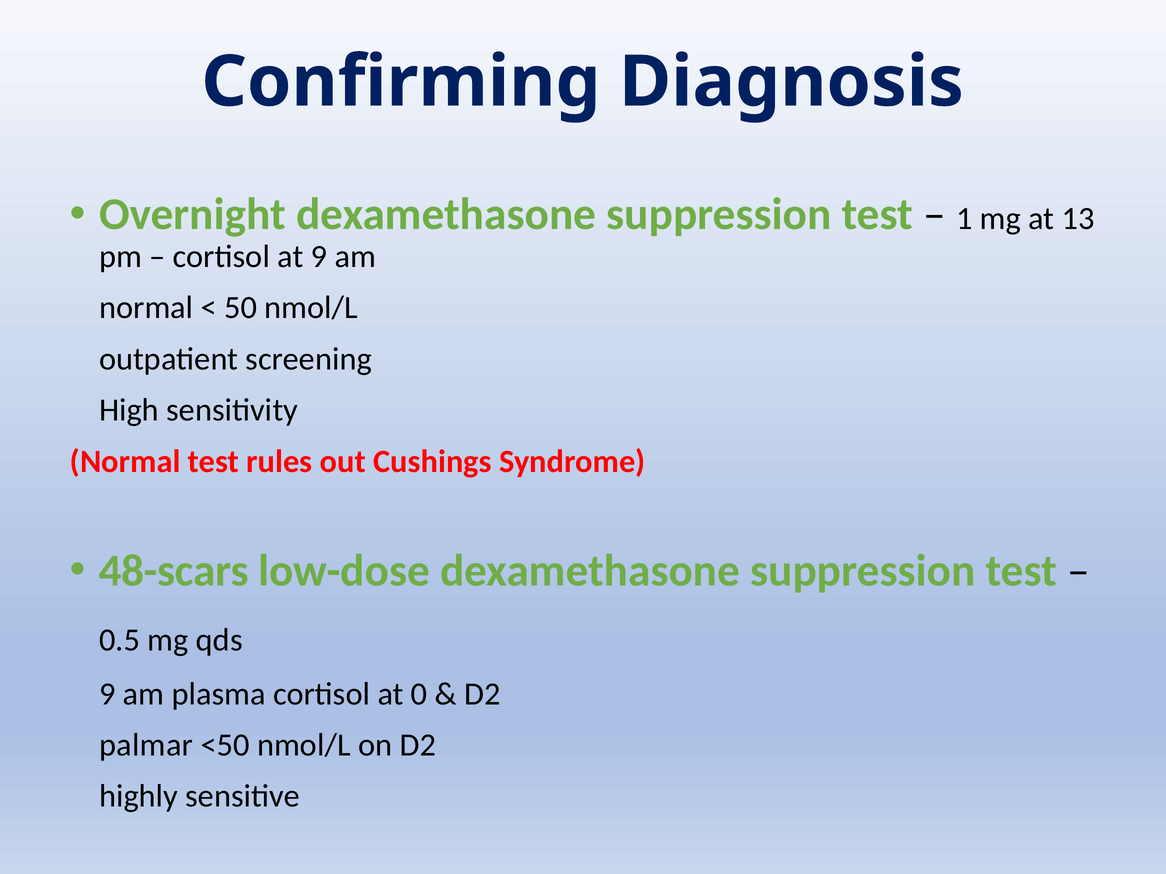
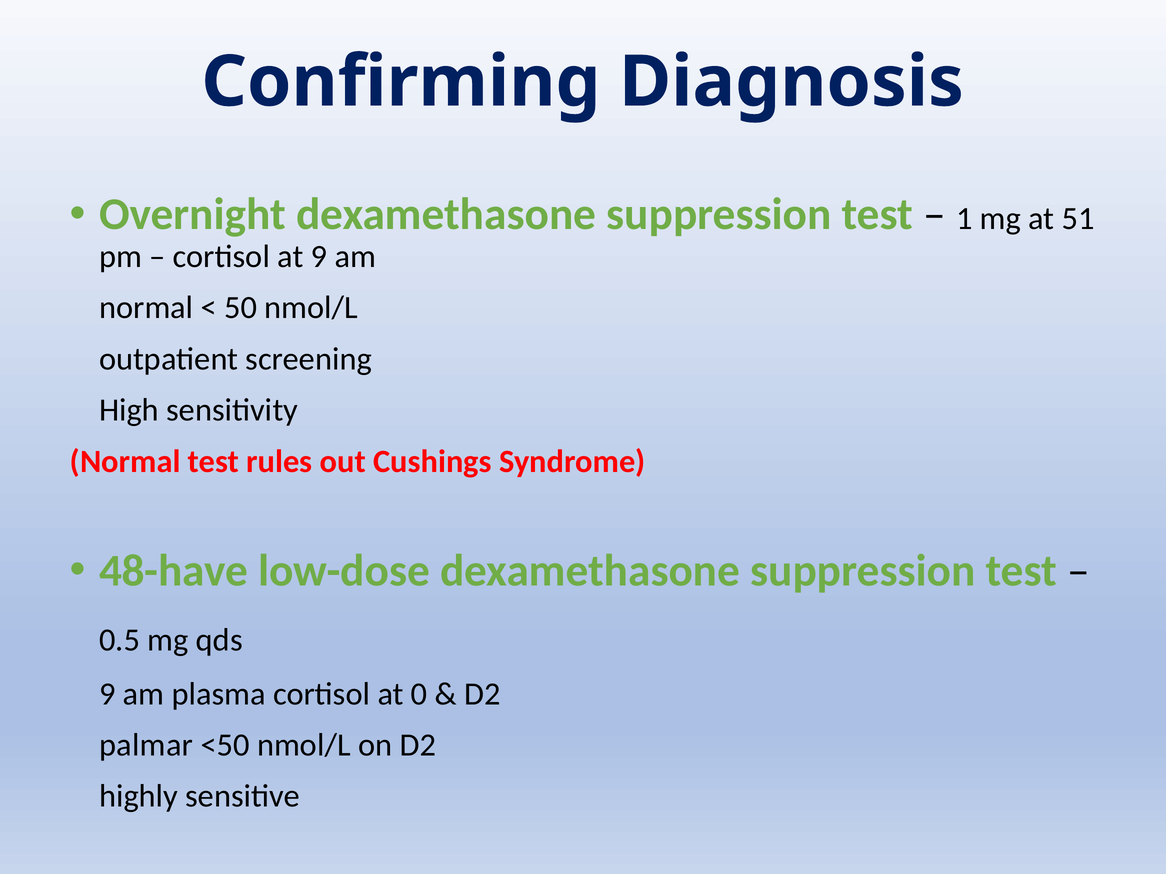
13: 13 -> 51 (1078, 219)
48-scars: 48-scars -> 48-have (174, 571)
